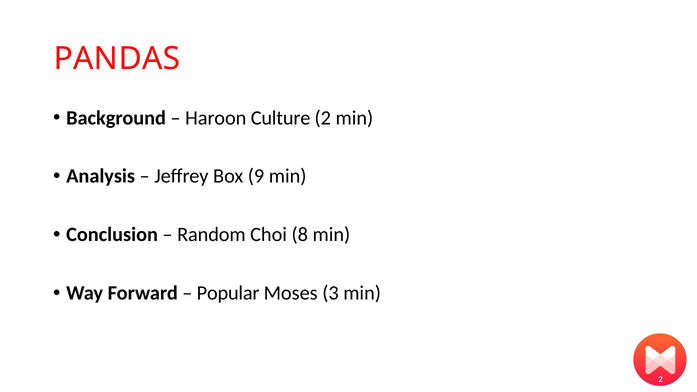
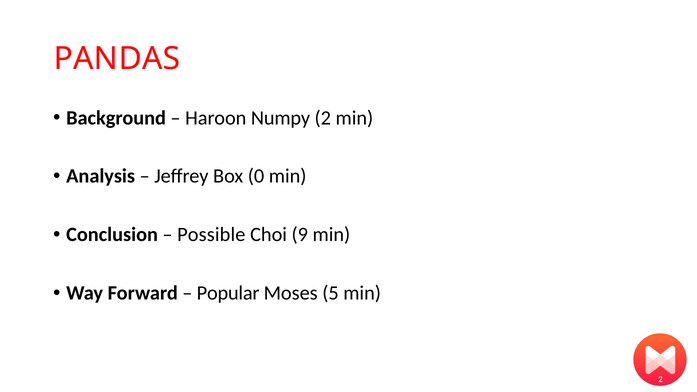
Culture: Culture -> Numpy (281, 118)
9: 9 -> 0 (256, 176)
Random: Random -> Possible (211, 235)
8: 8 -> 9 (300, 235)
3: 3 -> 5 (330, 293)
